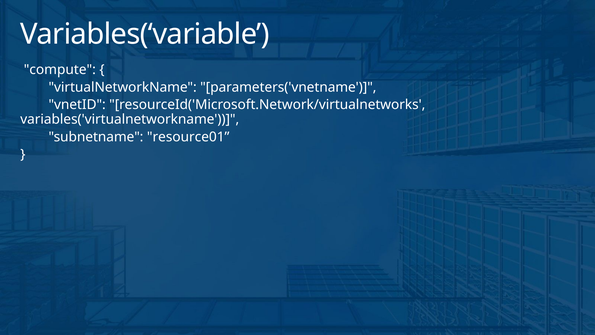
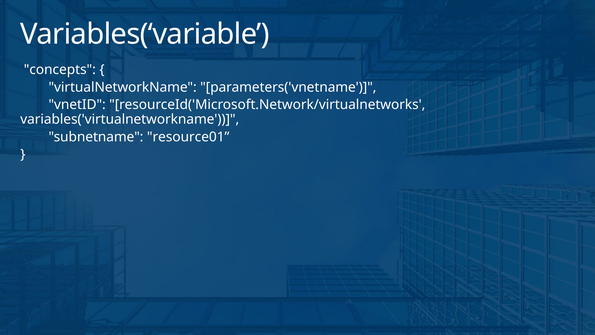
compute: compute -> concepts (60, 70)
